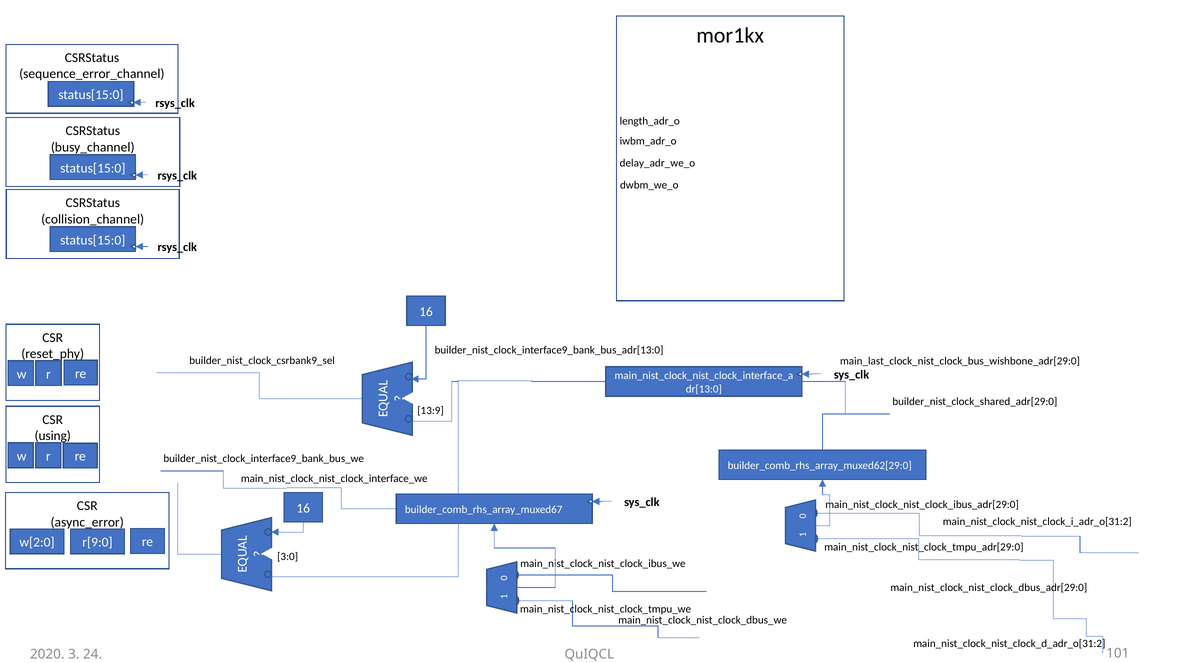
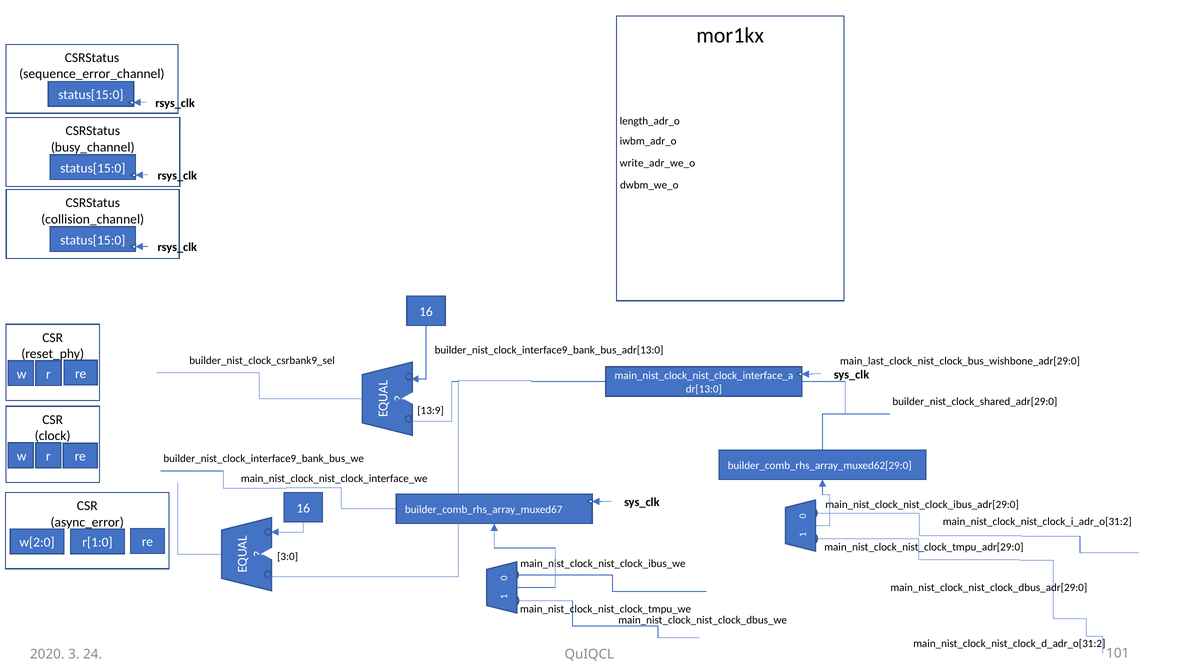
delay_adr_we_o: delay_adr_we_o -> write_adr_we_o (657, 163)
using: using -> clock (53, 436)
r[9:0: r[9:0 -> r[1:0 (97, 543)
